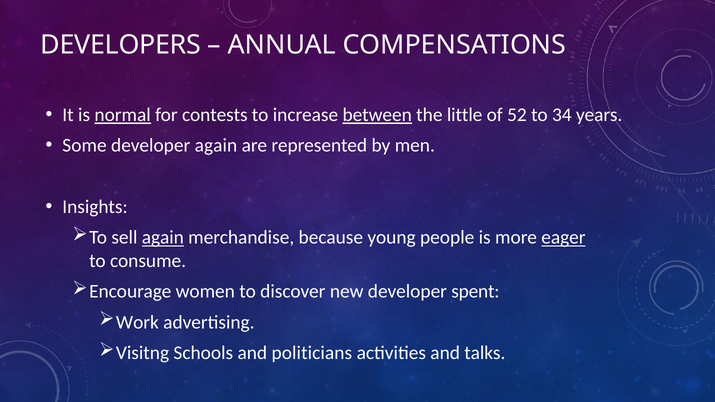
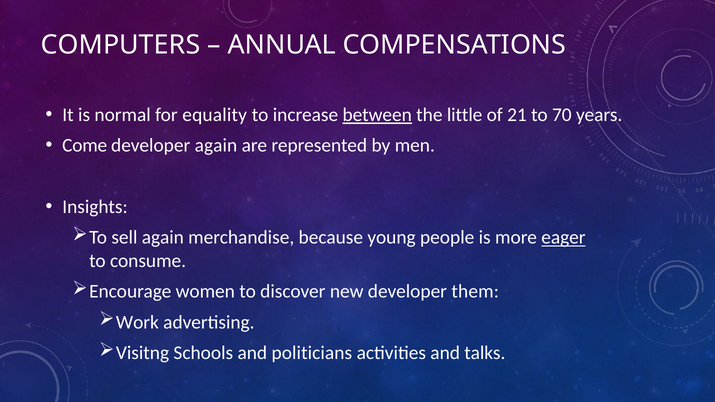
DEVELOPERS: DEVELOPERS -> COMPUTERS (120, 45)
normal underline: present -> none (123, 115)
contests: contests -> equality (215, 115)
52: 52 -> 21 (517, 115)
34: 34 -> 70 (562, 115)
Some: Some -> Come (85, 146)
again underline: present -> none (163, 238)
spent: spent -> them (475, 292)
